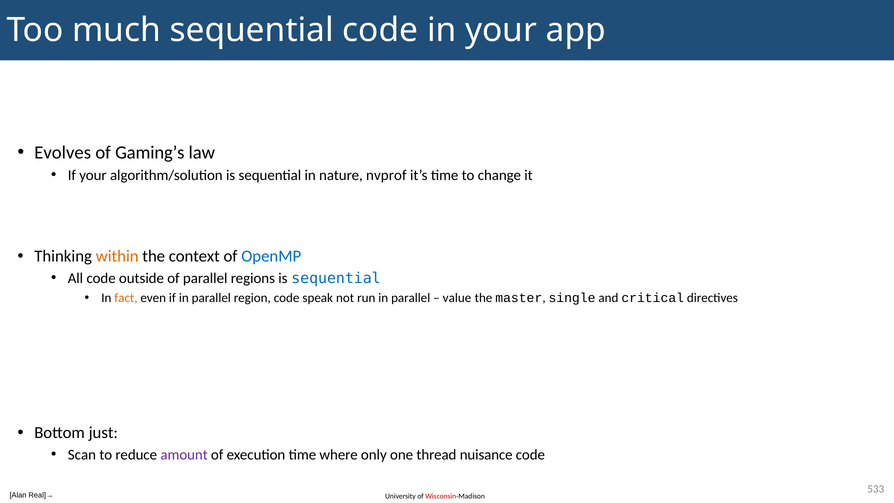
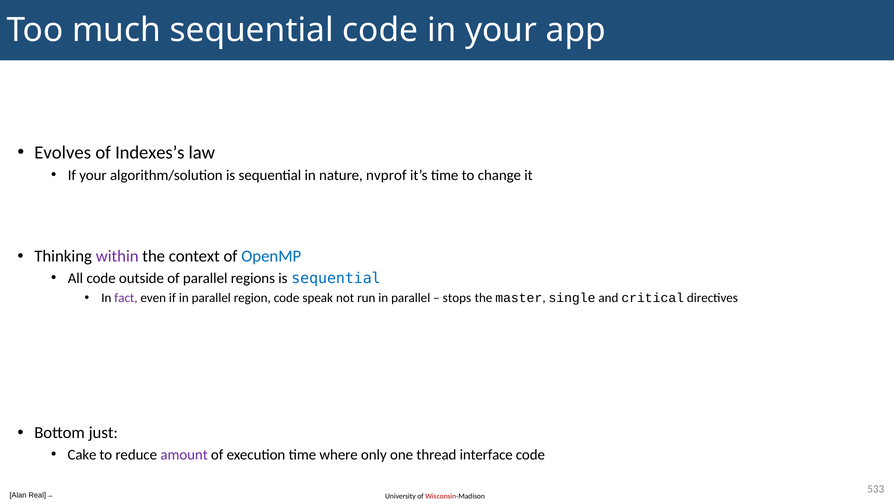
Gaming’s: Gaming’s -> Indexes’s (150, 152)
within colour: orange -> purple (117, 256)
fact colour: orange -> purple (126, 298)
value: value -> stops (457, 298)
Scan: Scan -> Cake (82, 455)
nuisance: nuisance -> interface (486, 455)
